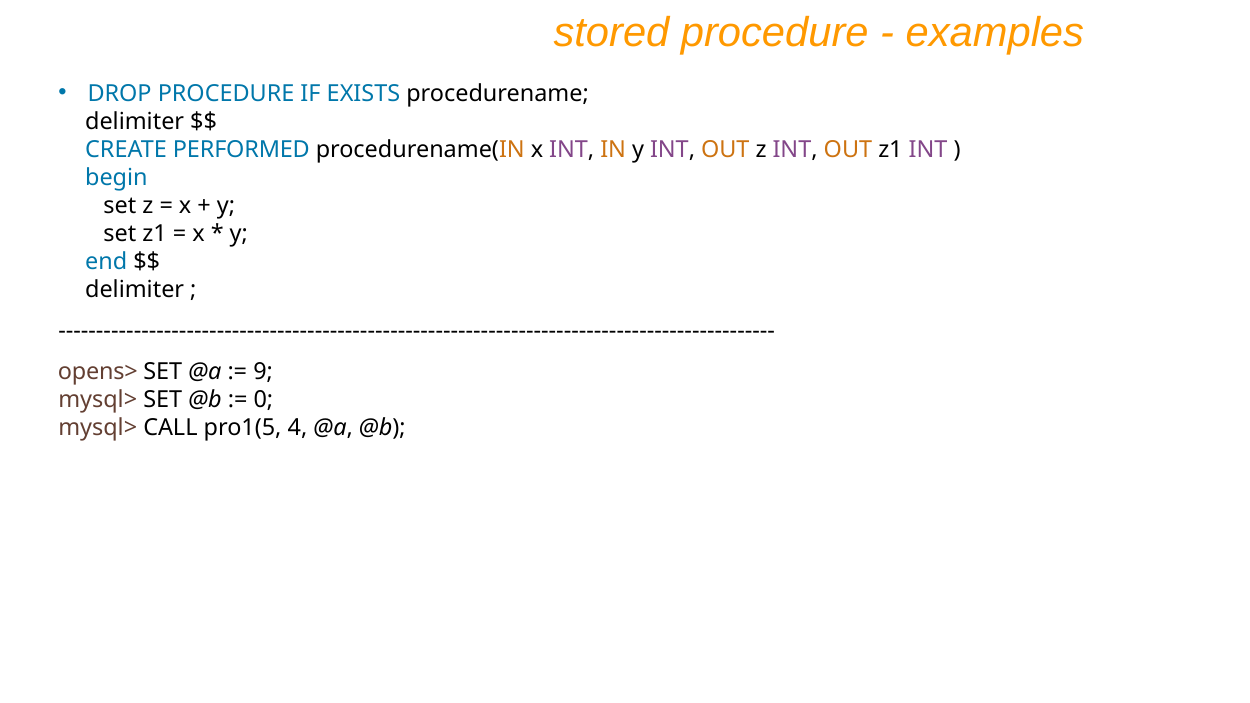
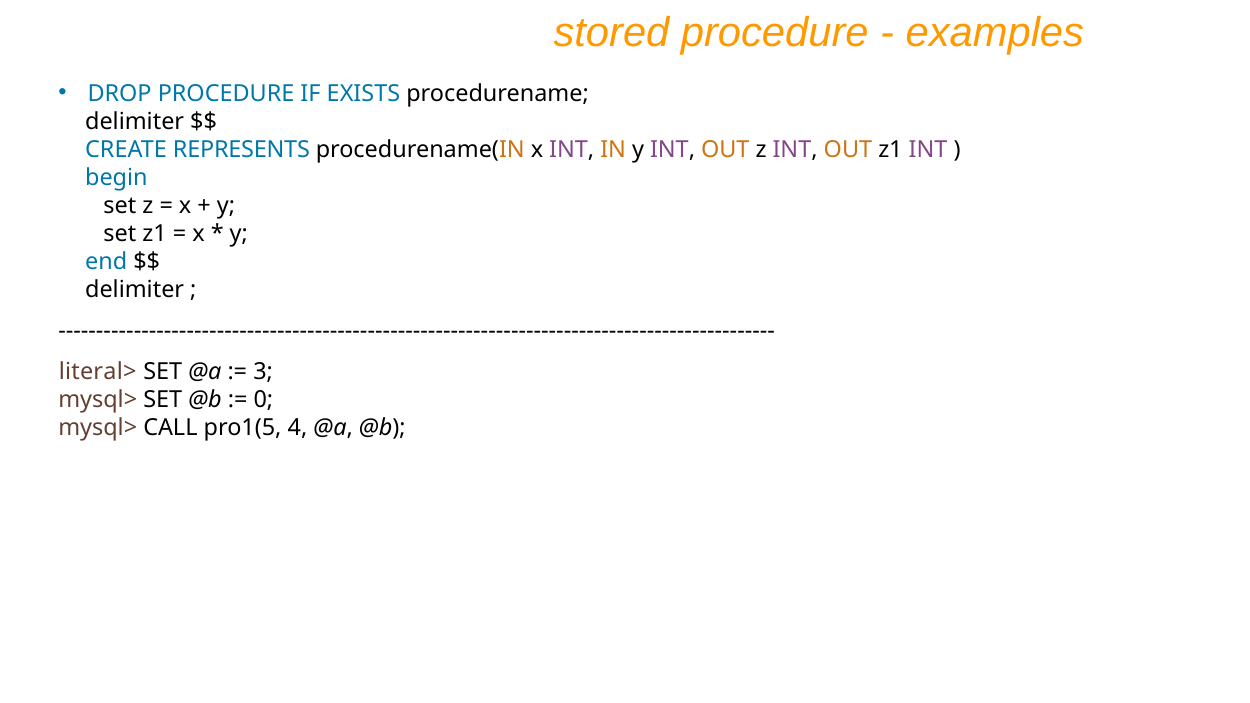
PERFORMED: PERFORMED -> REPRESENTS (241, 150)
opens>: opens> -> literal> (98, 371)
9: 9 -> 3 (263, 371)
